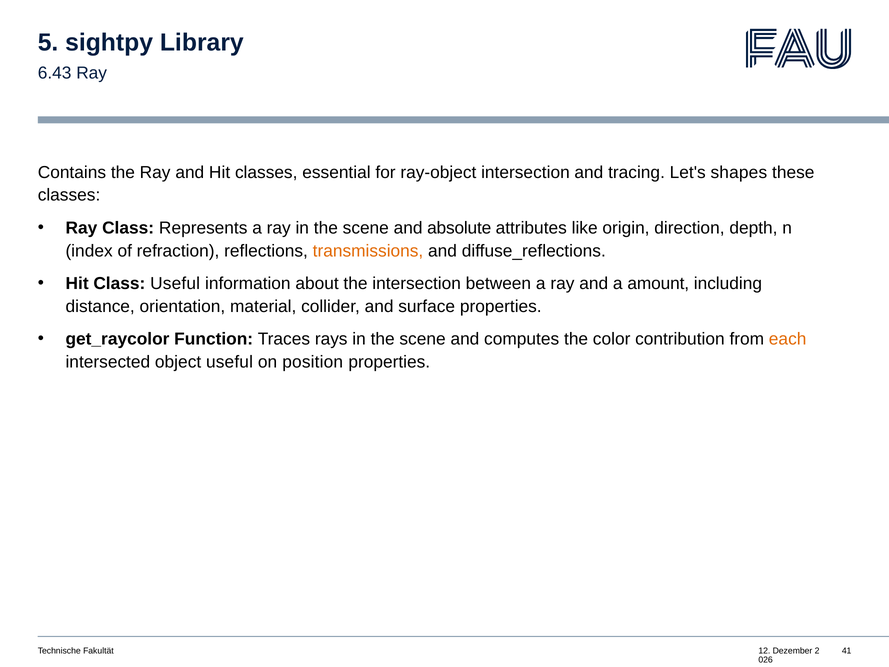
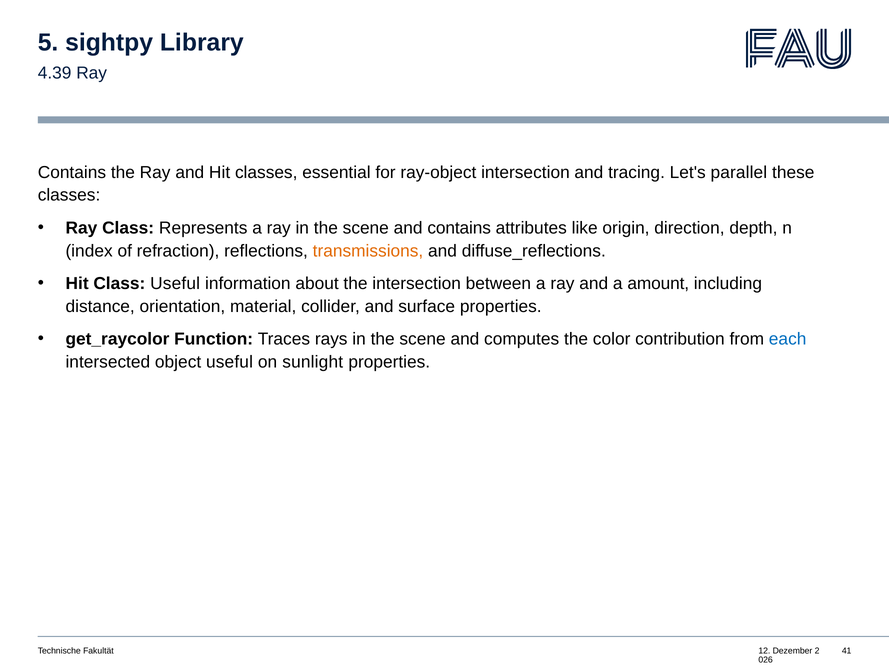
6.43: 6.43 -> 4.39 (55, 73)
shapes: shapes -> parallel (739, 172)
and absolute: absolute -> contains (459, 228)
each colour: orange -> blue (788, 339)
position: position -> sunlight (313, 362)
